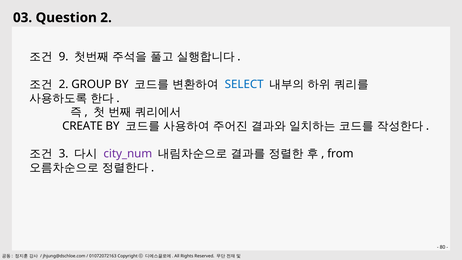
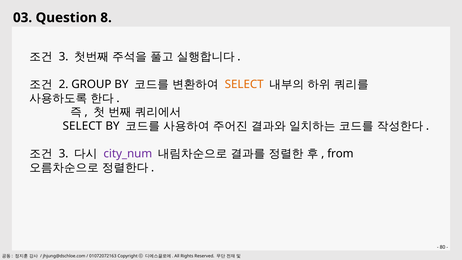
Question 2: 2 -> 8 (106, 18)
9: 9 -> 3 (64, 57)
SELECT colour: blue -> orange (244, 84)
CREATE: CREATE -> SELECT (82, 126)
